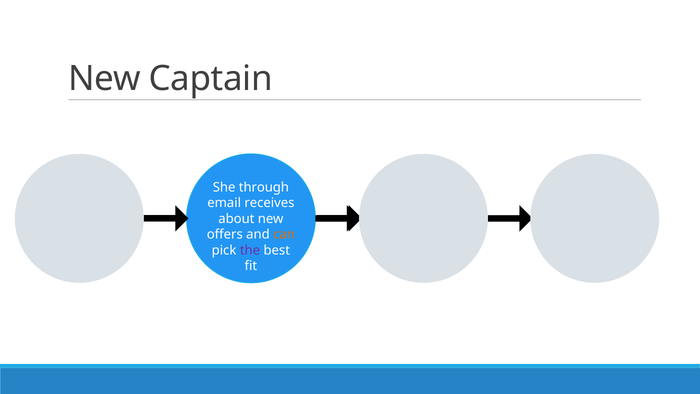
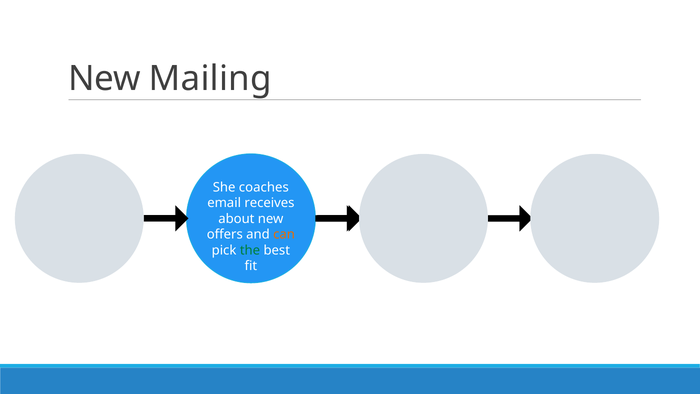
Captain: Captain -> Mailing (210, 78)
through: through -> coaches (264, 187)
the colour: purple -> green (250, 250)
